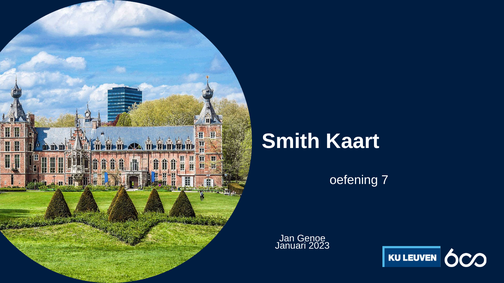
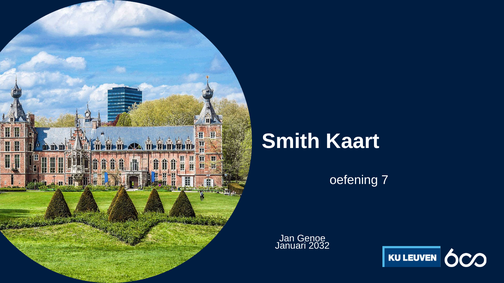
2023: 2023 -> 2032 (319, 246)
